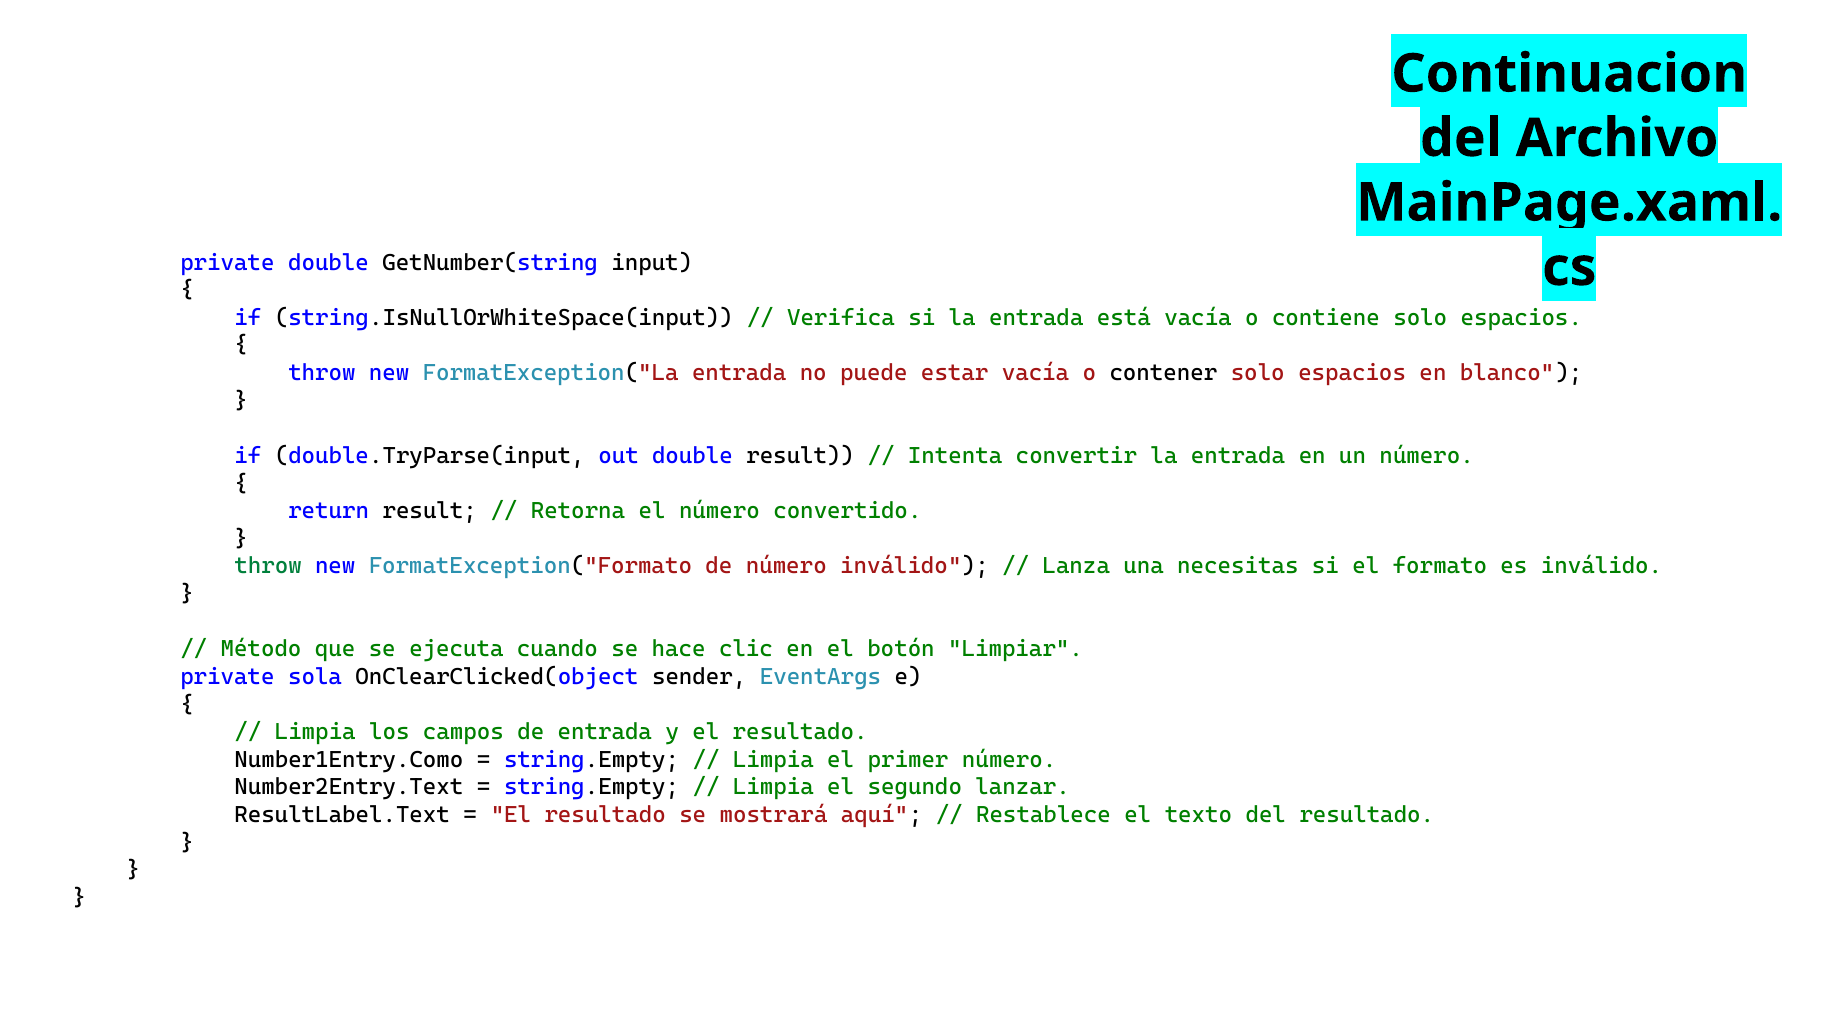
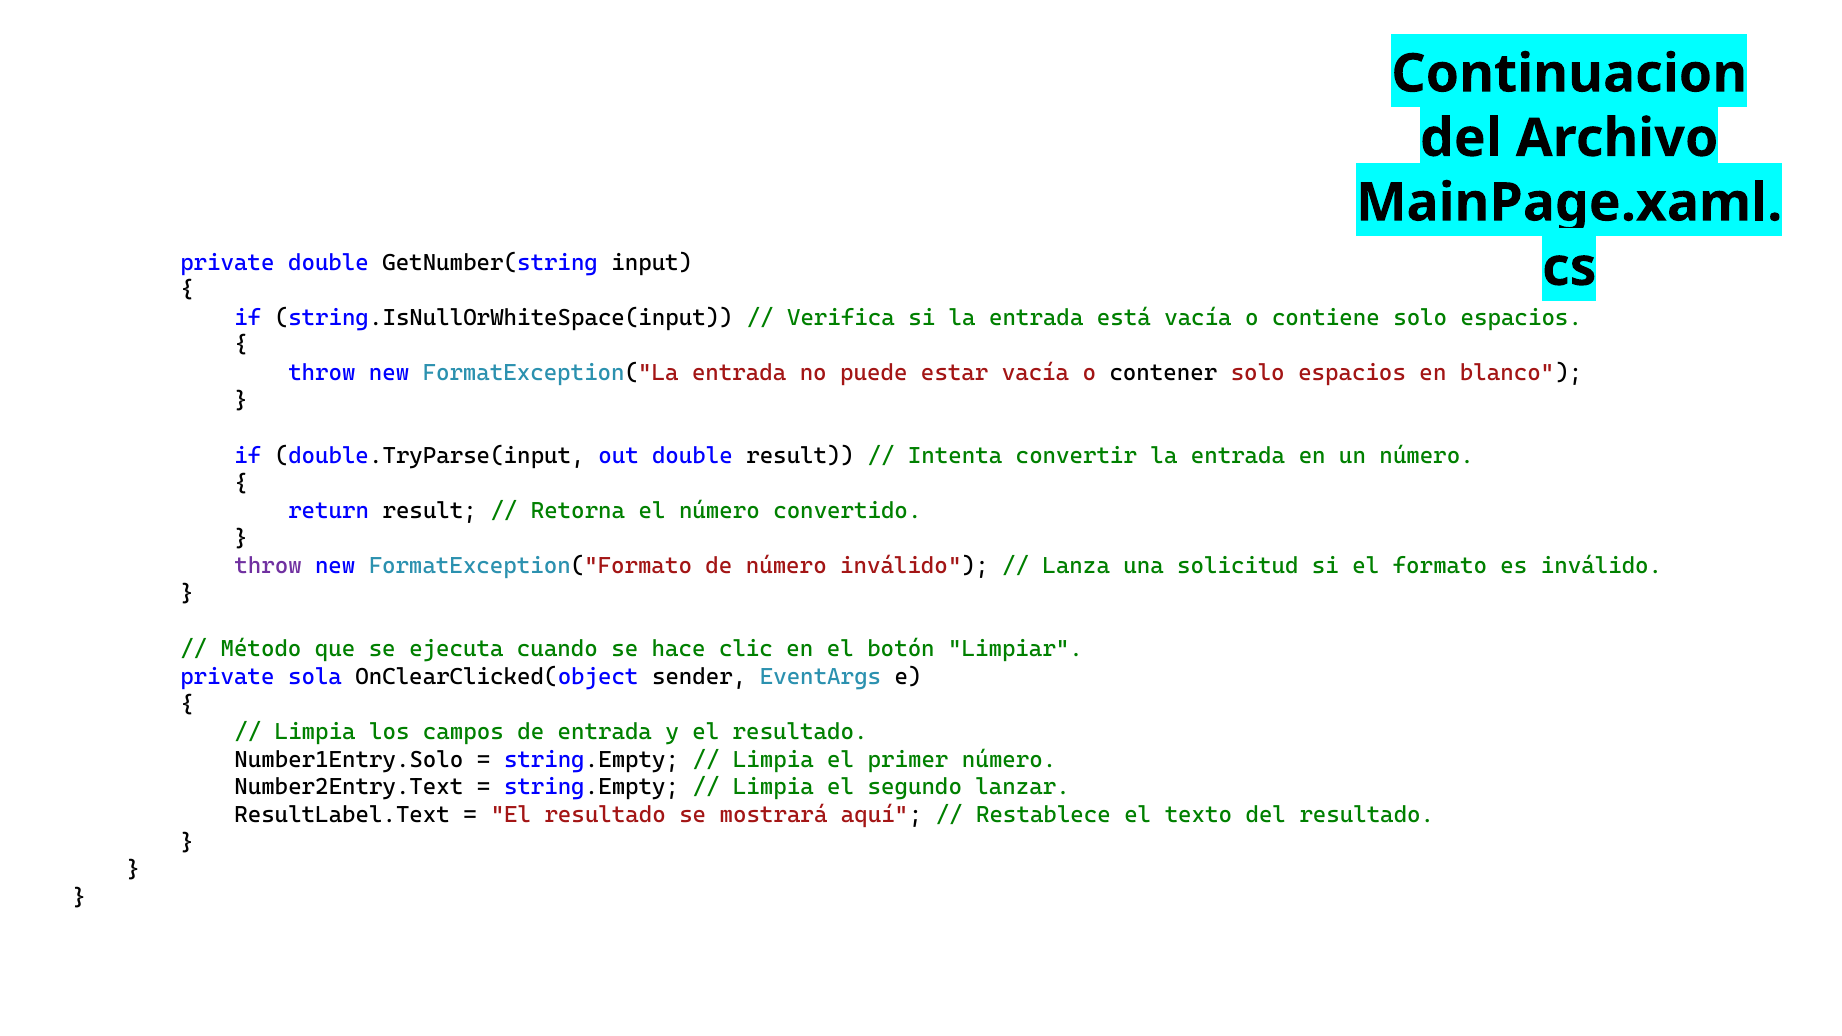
throw colour: green -> purple (268, 566)
necesitas: necesitas -> solicitud (1238, 566)
Number1Entry.Como: Number1Entry.Como -> Number1Entry.Solo (349, 760)
